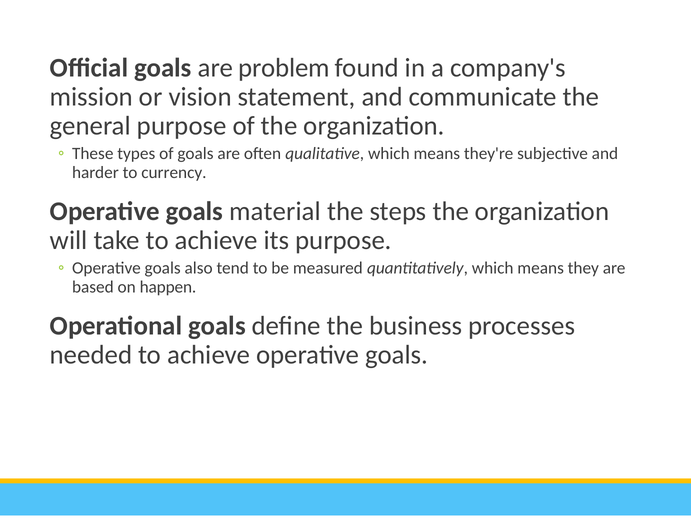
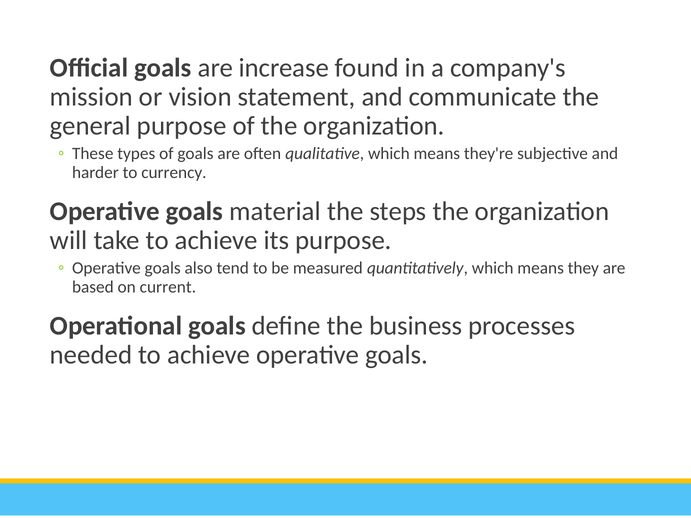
problem: problem -> increase (284, 68)
happen: happen -> current (168, 287)
